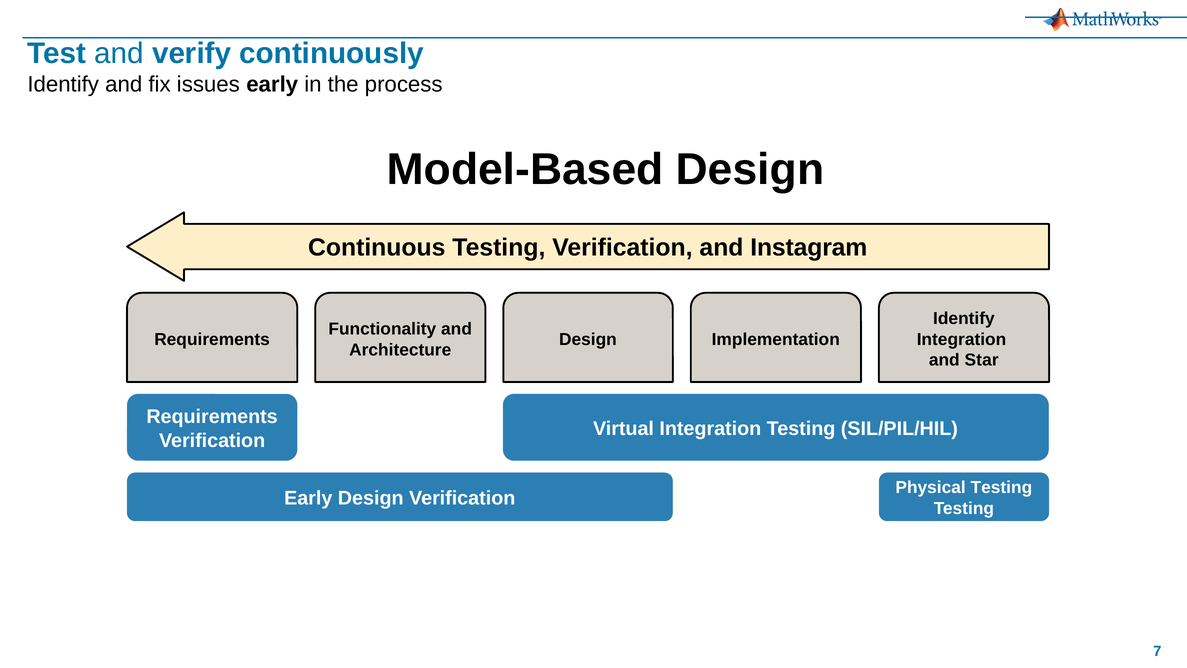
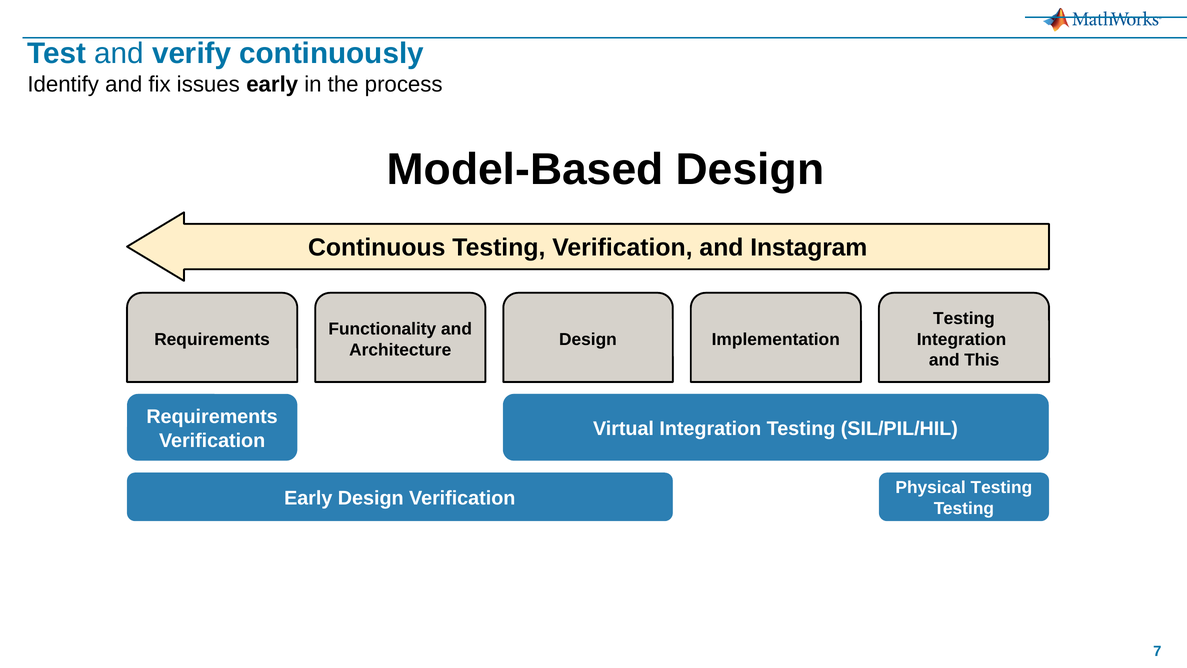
Identify: Identify -> Testing (964, 319)
Star: Star -> This (982, 360)
